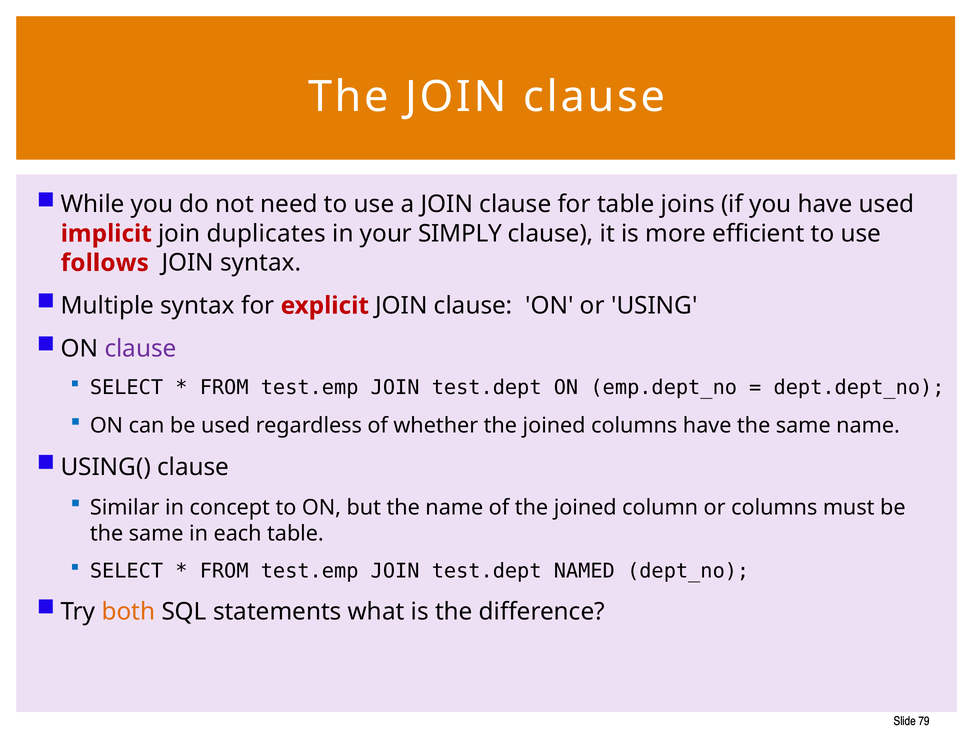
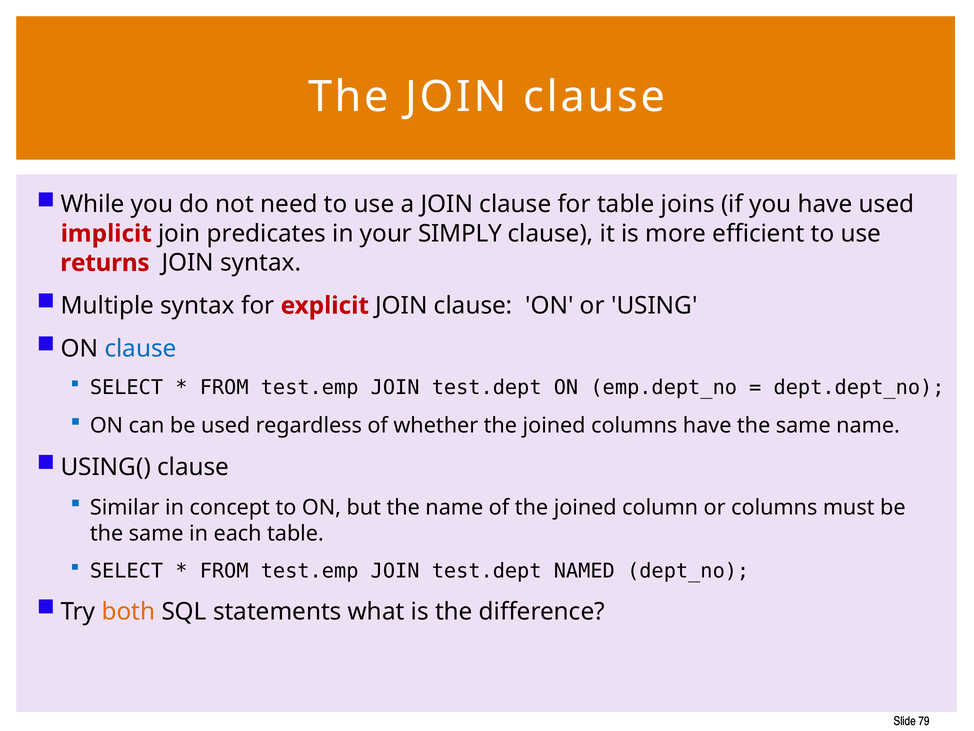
duplicates: duplicates -> predicates (266, 234)
follows: follows -> returns (105, 263)
clause colour: purple -> blue (141, 348)
